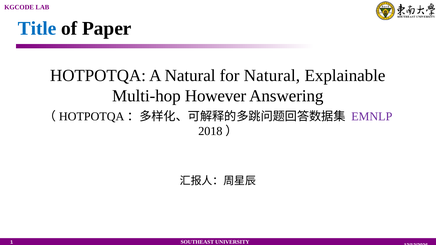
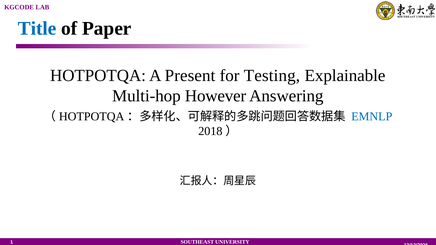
A Natural: Natural -> Present (190, 76)
for Natural: Natural -> Testing (272, 76)
EMNLP colour: purple -> blue (372, 117)
